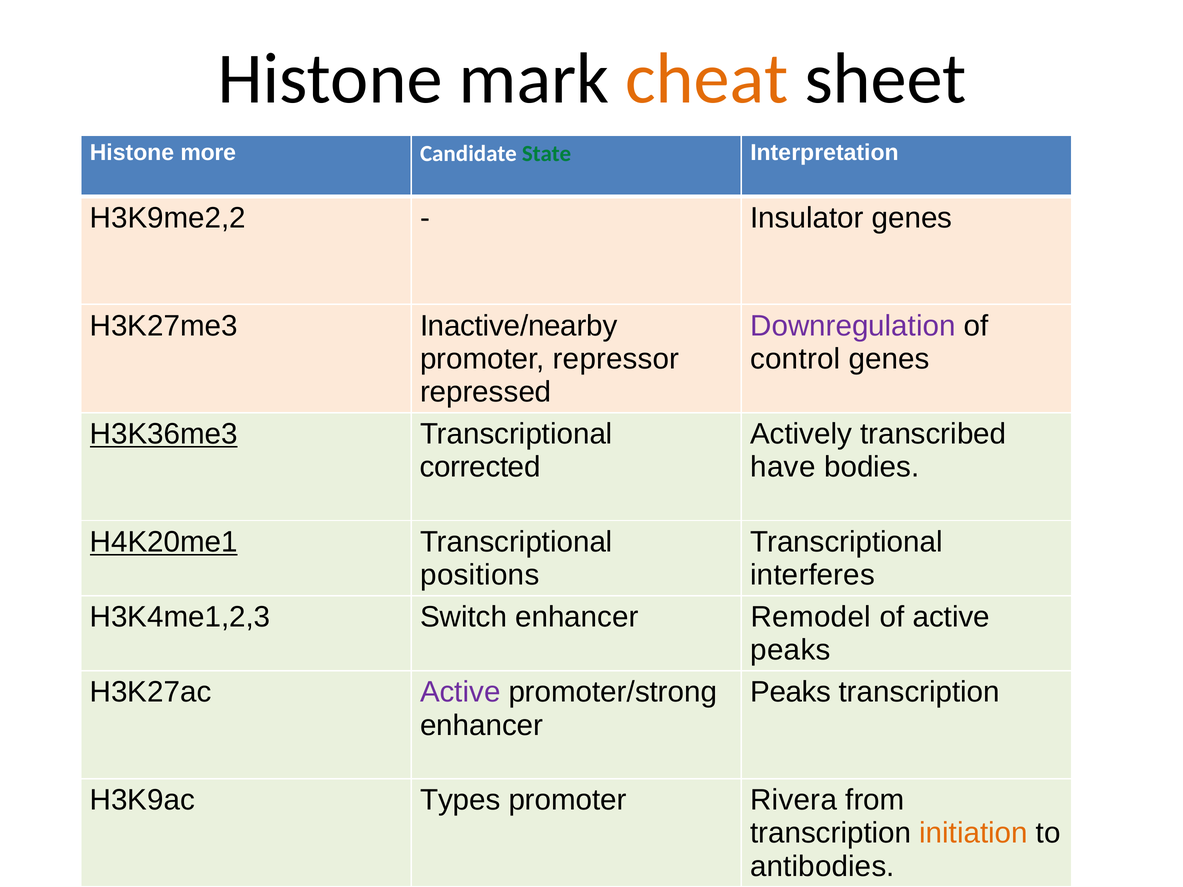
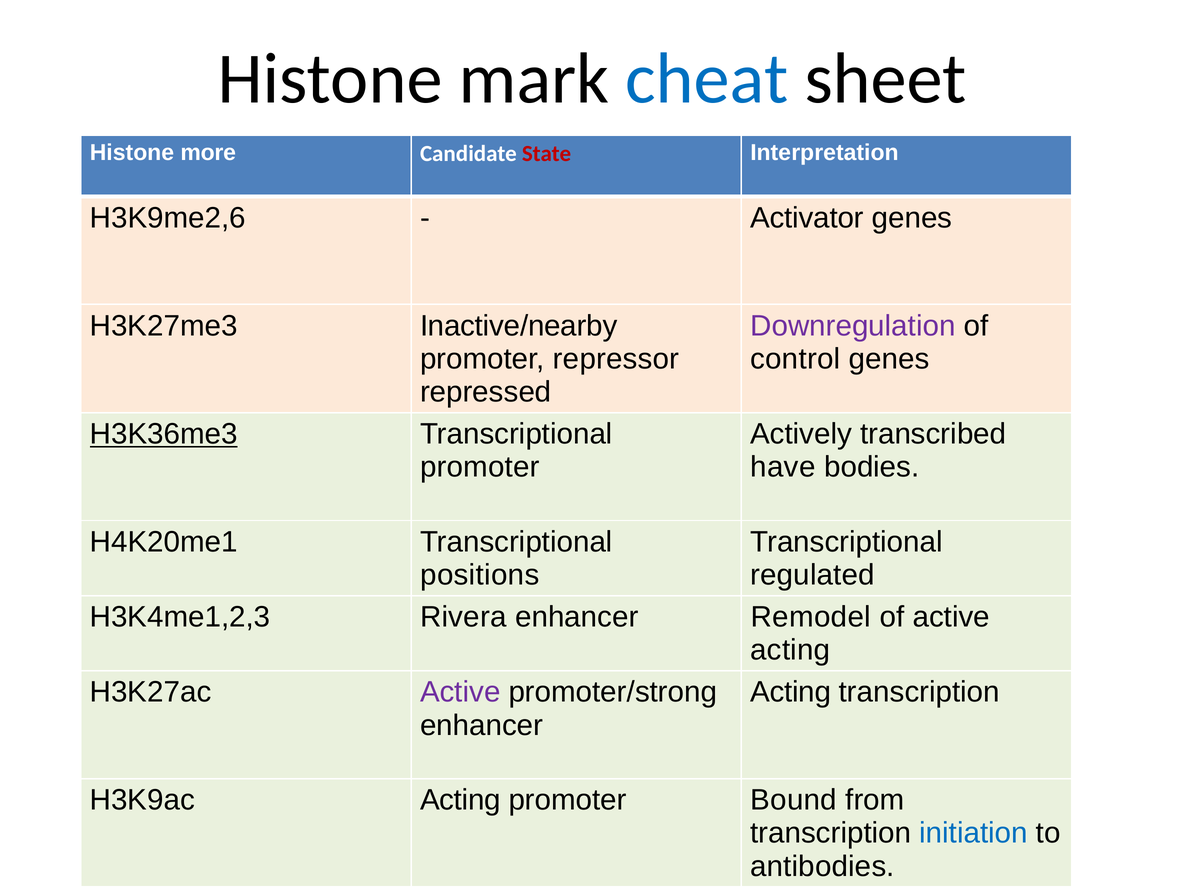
cheat colour: orange -> blue (707, 79)
State colour: green -> red (547, 154)
H3K9me2,2: H3K9me2,2 -> H3K9me2,6 (168, 218)
Insulator: Insulator -> Activator (807, 218)
corrected: corrected -> promoter (480, 467)
H4K20me1 underline: present -> none (164, 542)
interferes: interferes -> regulated (813, 575)
Switch: Switch -> Rivera (463, 617)
peaks: peaks -> acting (790, 650)
Peaks: Peaks -> Acting (791, 692)
H3K9ac Types: Types -> Acting (460, 800)
Rivera: Rivera -> Bound (794, 800)
initiation colour: orange -> blue (973, 833)
